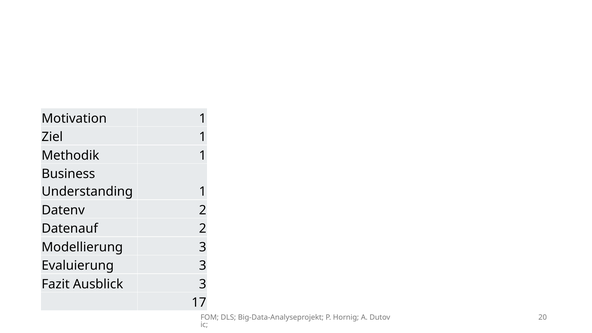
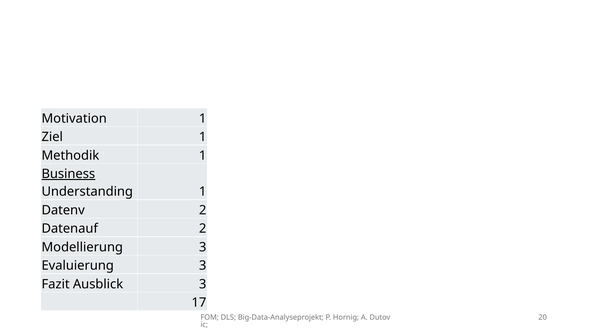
Business underline: none -> present (68, 174)
